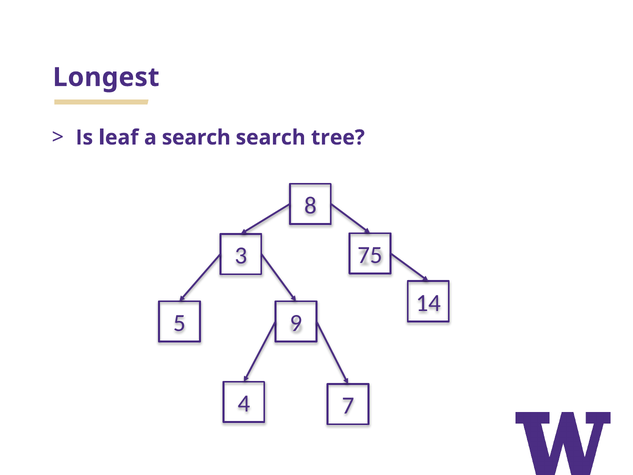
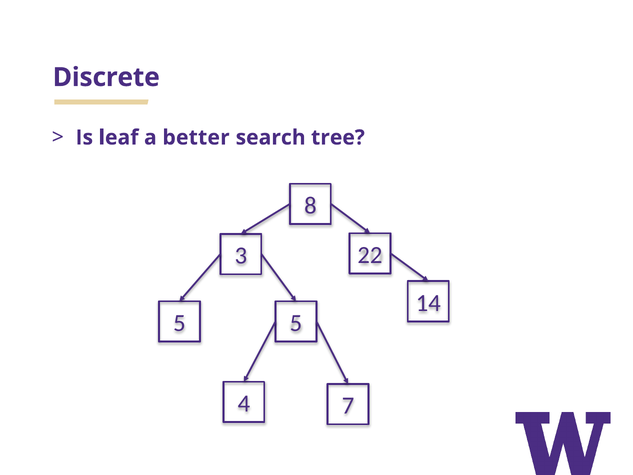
Longest: Longest -> Discrete (106, 77)
a search: search -> better (196, 137)
75: 75 -> 22 (370, 255)
5 9: 9 -> 5 (296, 323)
